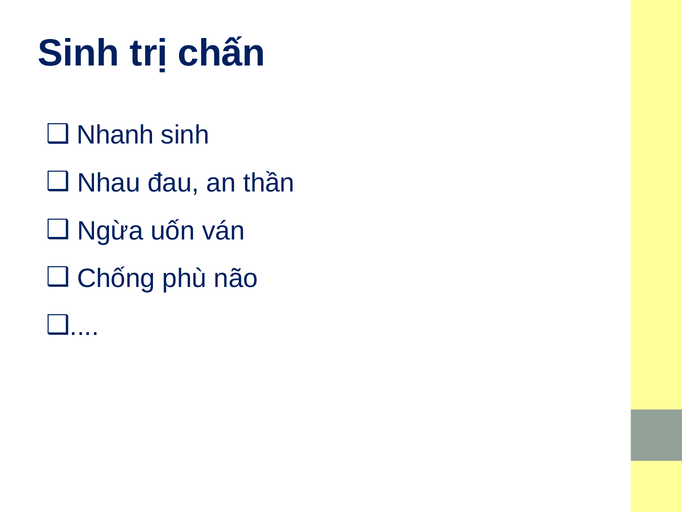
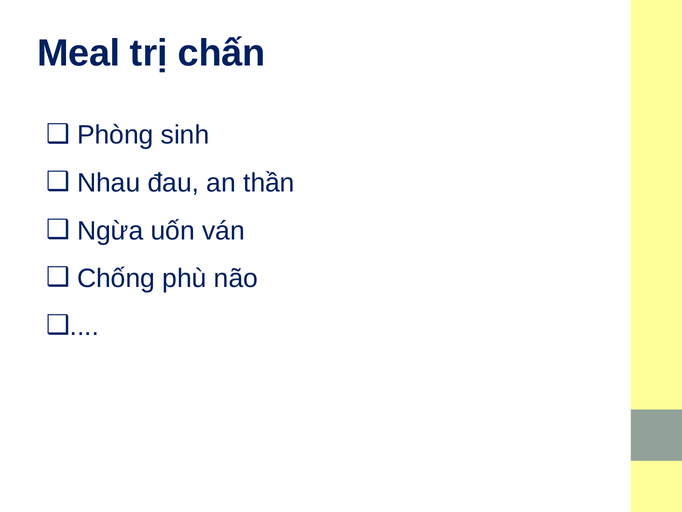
Sinh: Sinh -> Meal (79, 53)
Nhanh: Nhanh -> Phòng (115, 135)
